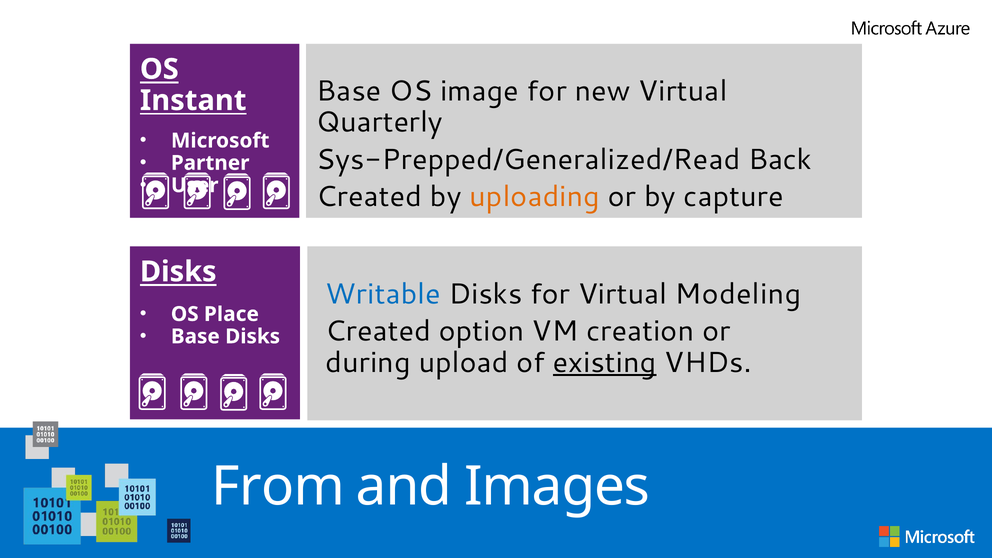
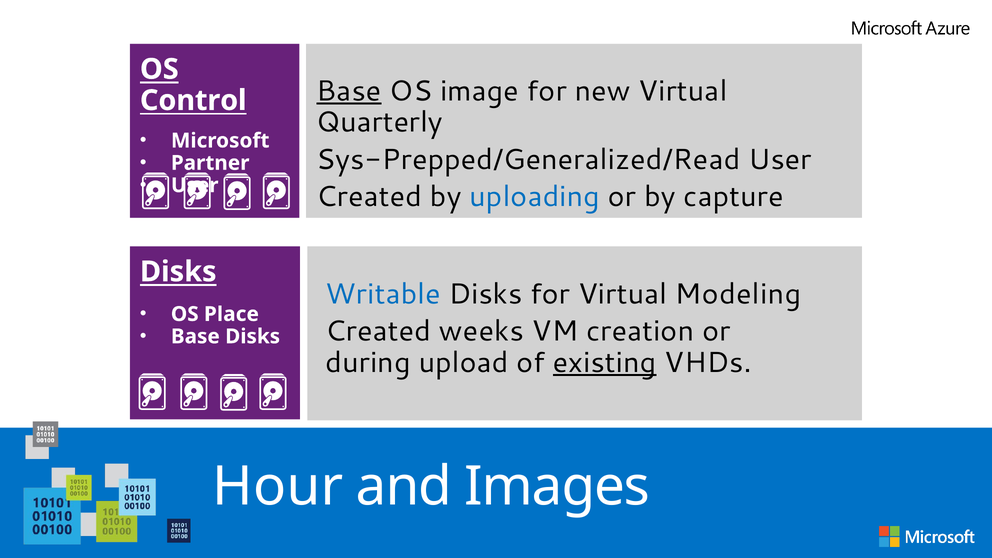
Base underline: none -> present (349, 91)
Instant: Instant -> Control (193, 100)
Sys-Prepped/Generalized/Read Back: Back -> User (780, 159)
uploading colour: orange -> blue (535, 197)
option: option -> weeks (481, 331)
From: From -> Hour (278, 487)
